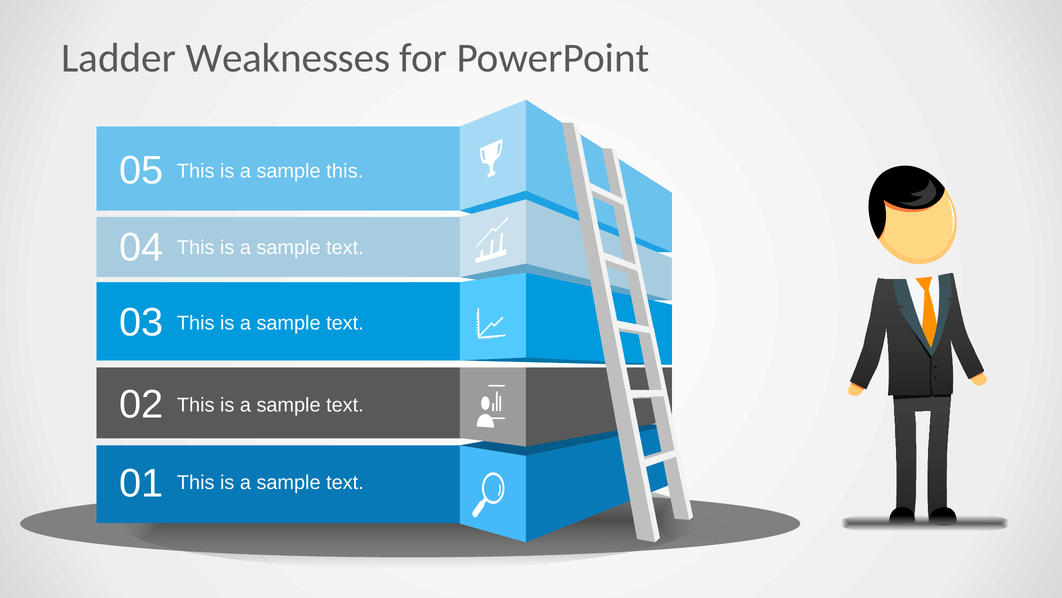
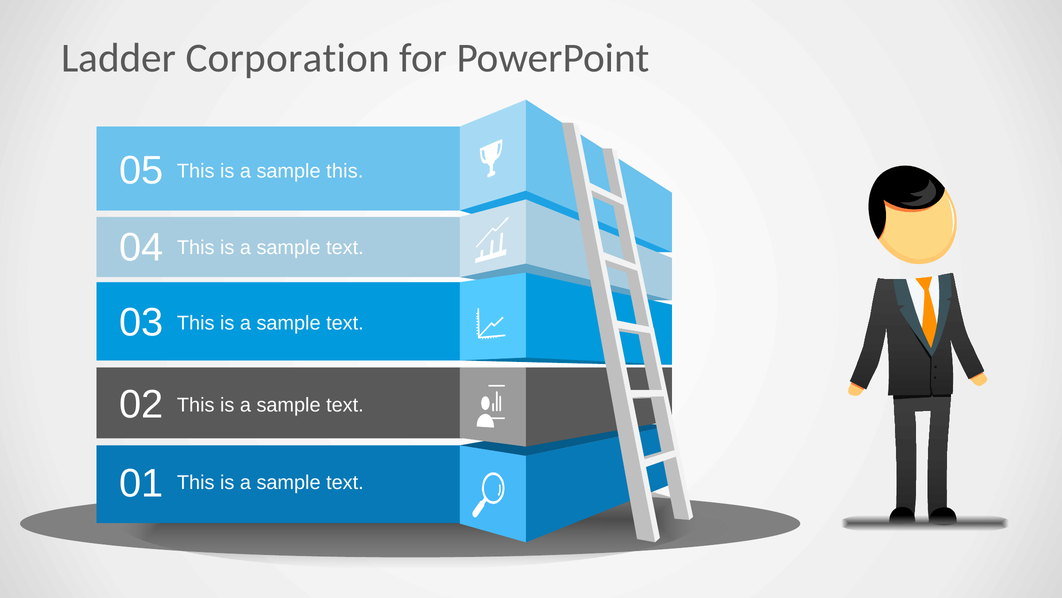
Weaknesses: Weaknesses -> Corporation (288, 58)
